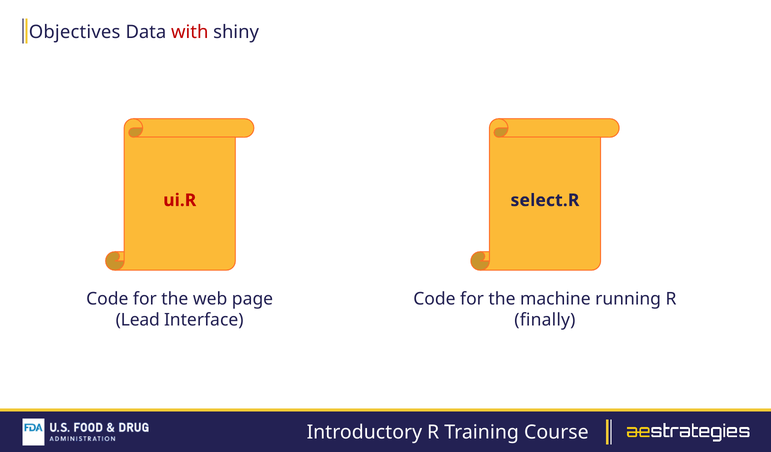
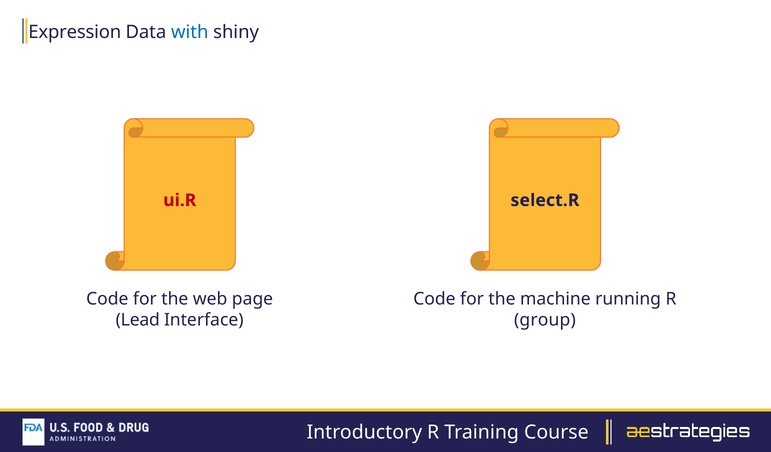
Objectives: Objectives -> Expression (75, 32)
with colour: red -> blue (190, 32)
finally: finally -> group (545, 320)
